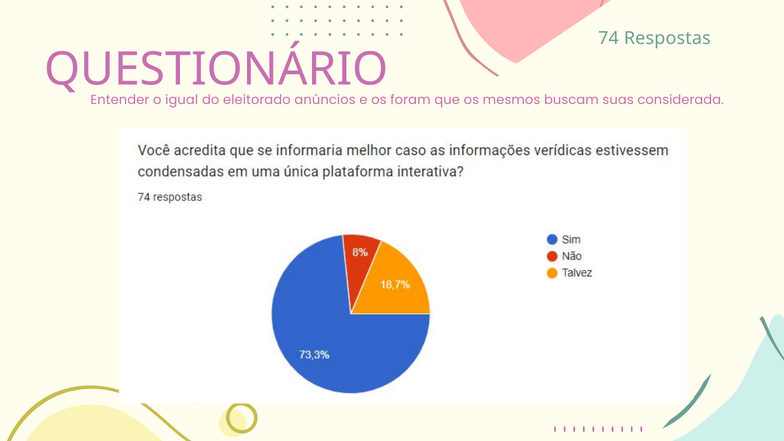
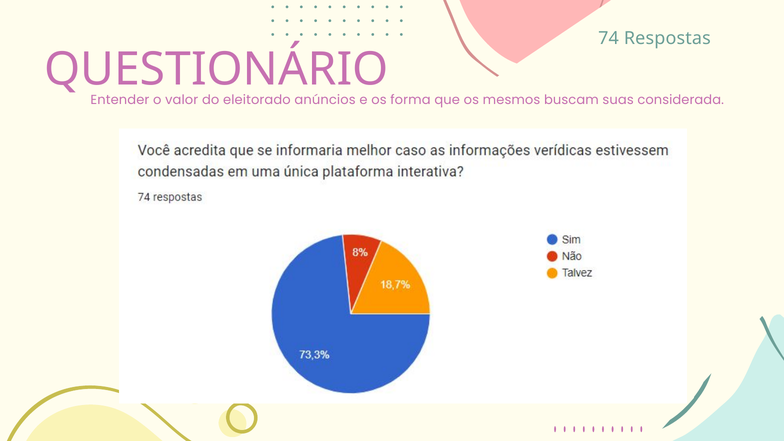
igual: igual -> valor (182, 100)
foram: foram -> forma (410, 100)
